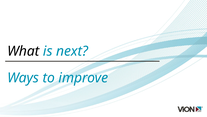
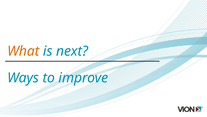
What colour: black -> orange (23, 51)
